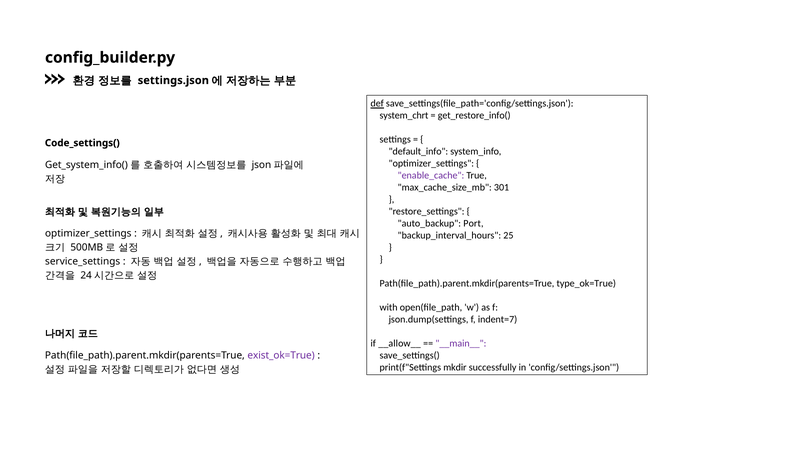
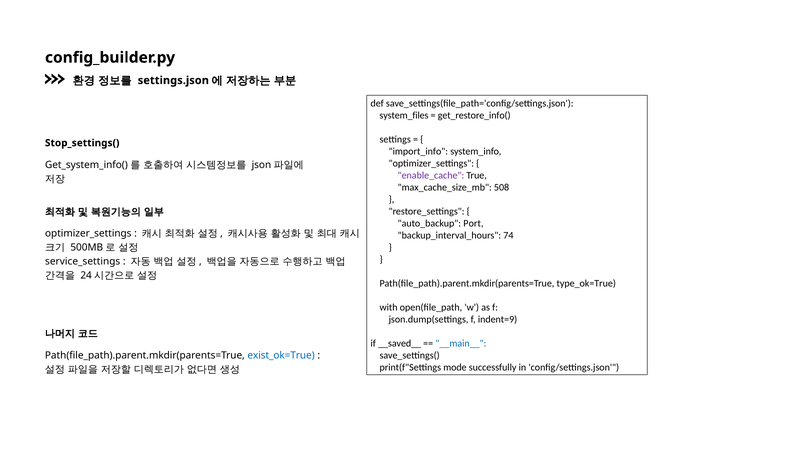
def underline: present -> none (377, 104)
system_chrt: system_chrt -> system_files (404, 116)
Code_settings(: Code_settings( -> Stop_settings( (82, 143)
default_info: default_info -> import_info (418, 152)
301: 301 -> 508 (502, 188)
25: 25 -> 74 (508, 236)
indent=7: indent=7 -> indent=9 (498, 320)
__allow__: __allow__ -> __saved__ (400, 344)
__main__ colour: purple -> blue (461, 344)
exist_ok=True colour: purple -> blue (281, 355)
mkdir: mkdir -> mode (455, 368)
